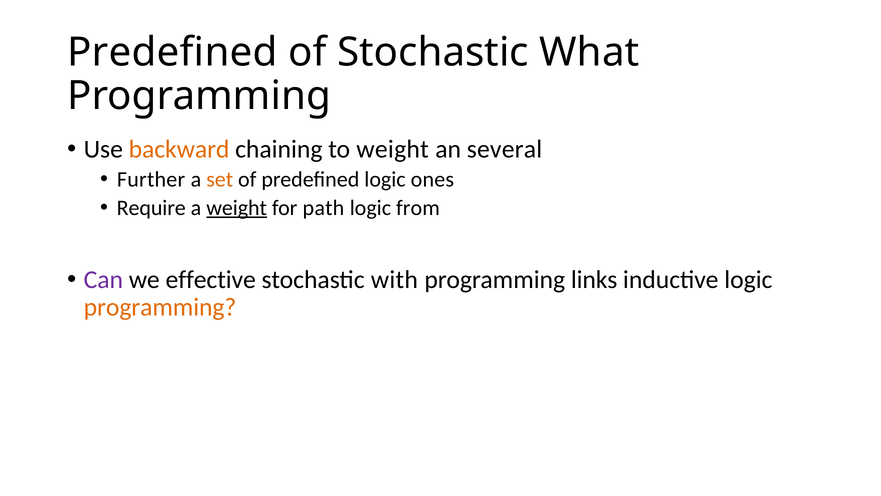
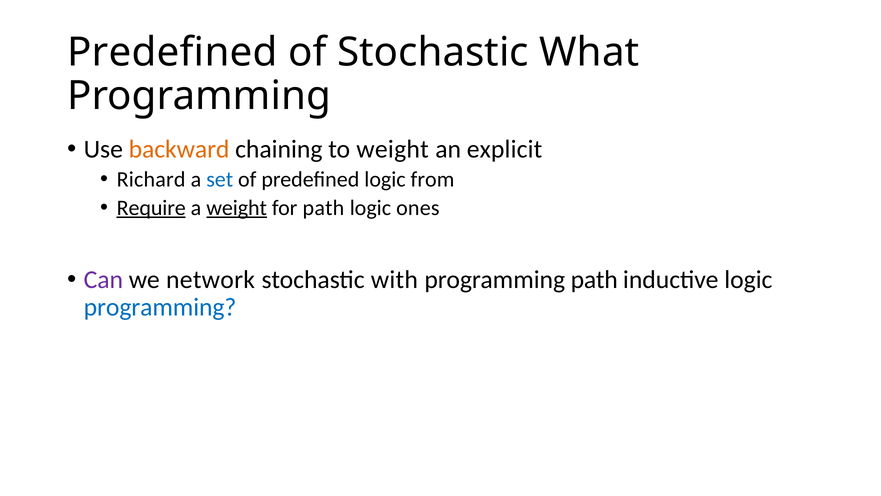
several: several -> explicit (505, 149)
Further: Further -> Richard (151, 179)
set colour: orange -> blue (220, 179)
ones: ones -> from (432, 179)
Require underline: none -> present (151, 208)
from: from -> ones (418, 208)
effective: effective -> network (211, 279)
programming links: links -> path (594, 279)
programming colour: orange -> blue (160, 307)
